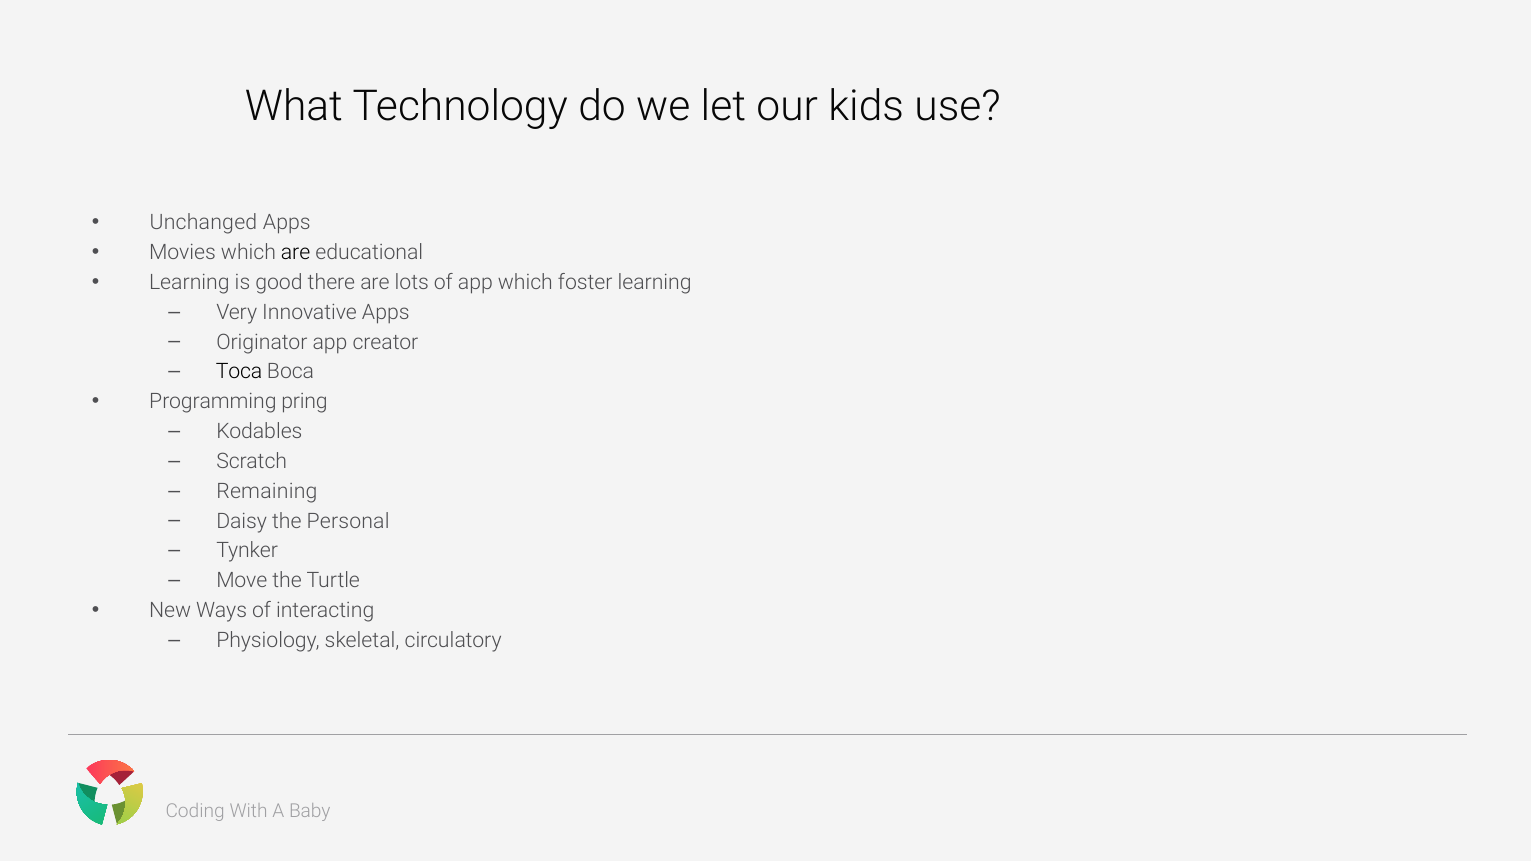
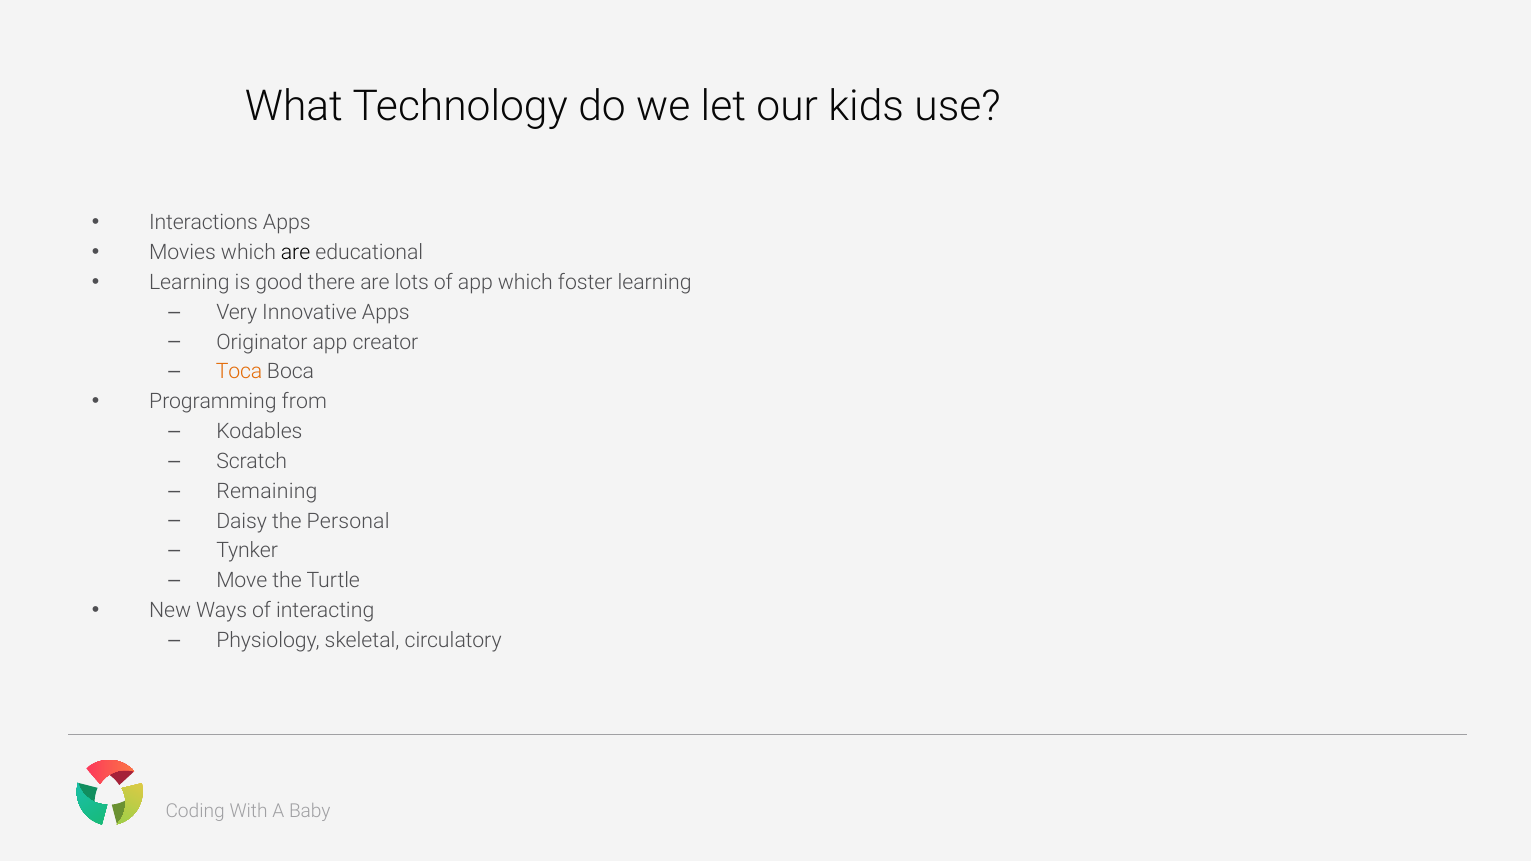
Unchanged: Unchanged -> Interactions (204, 223)
Toca colour: black -> orange (239, 372)
pring: pring -> from (304, 402)
